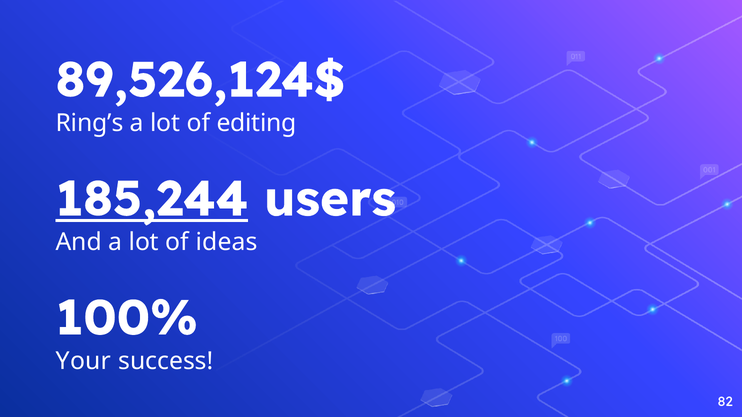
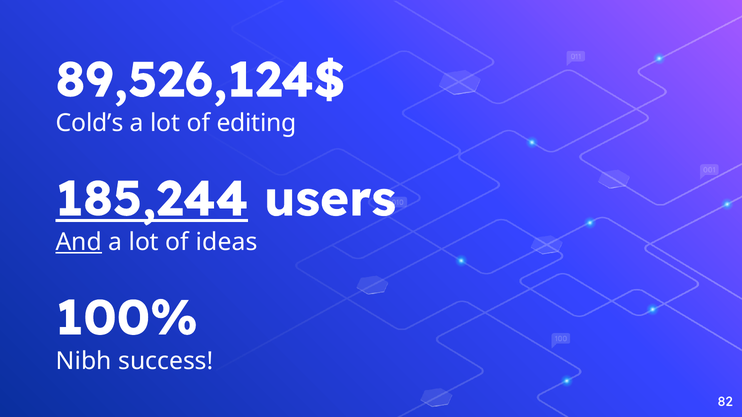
Ring’s: Ring’s -> Cold’s (90, 123)
And underline: none -> present (79, 242)
Your: Your -> Nibh (84, 361)
